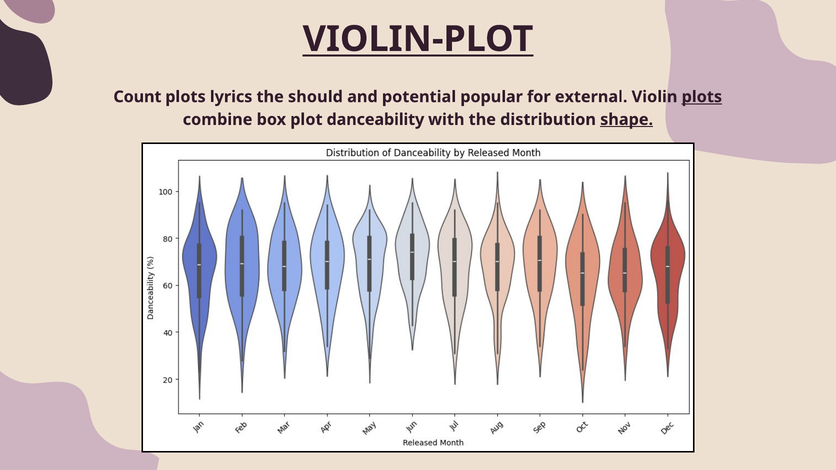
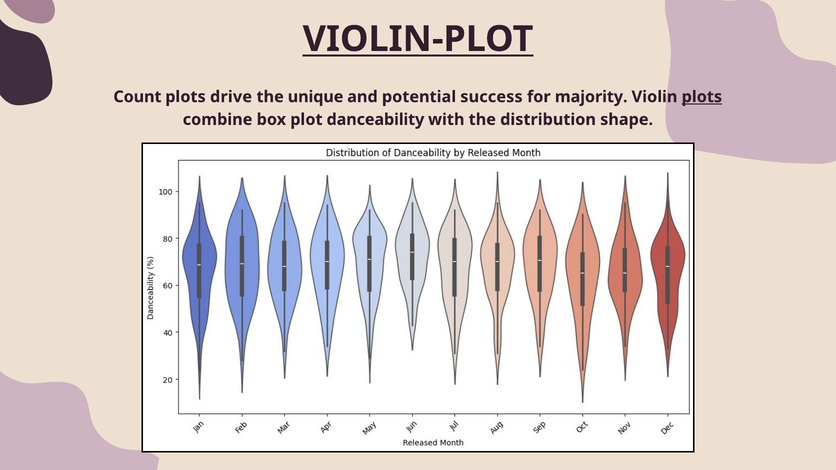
lyrics: lyrics -> drive (231, 97)
should: should -> unique (316, 97)
popular: popular -> success (491, 97)
external: external -> majority (591, 97)
shape underline: present -> none (627, 120)
